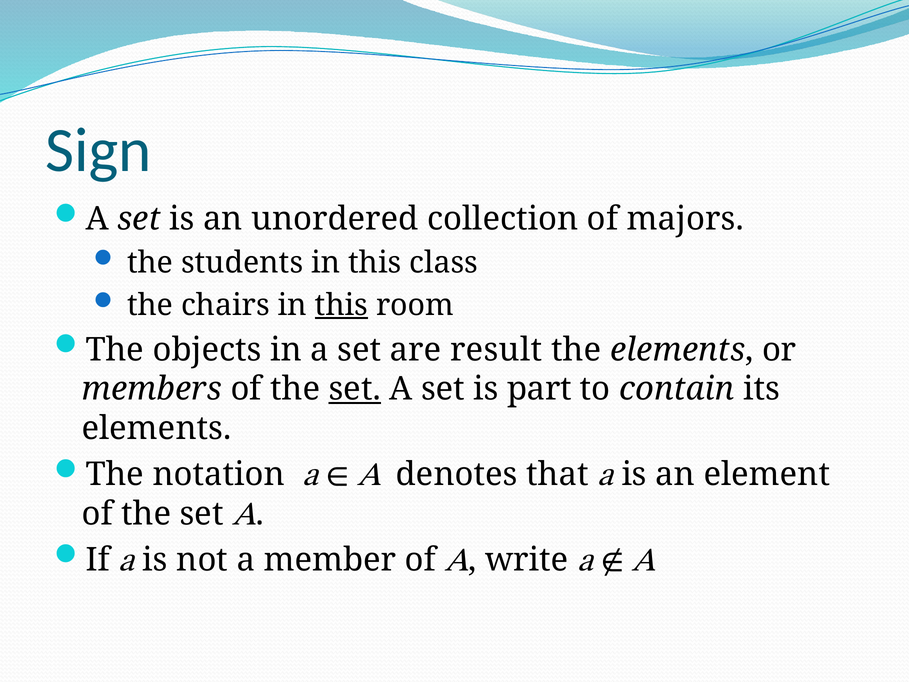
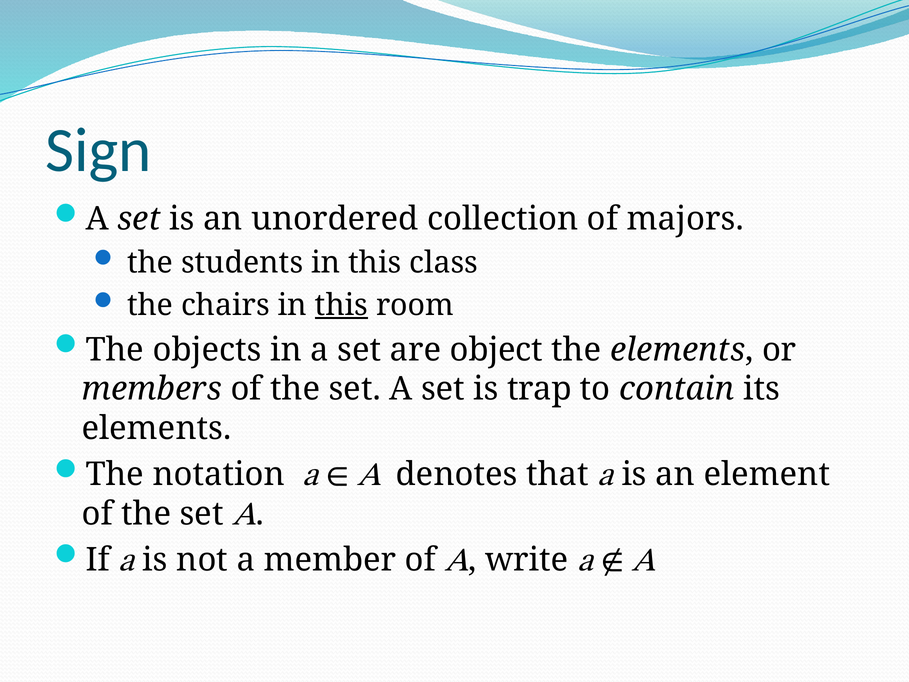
result: result -> object (496, 350)
set underline: present -> none (355, 389)
part: part -> trap (539, 389)
